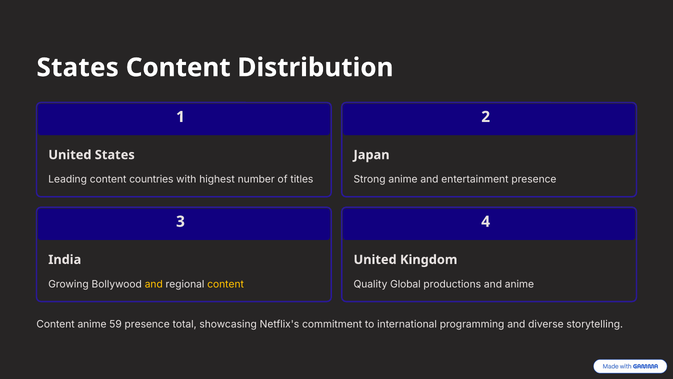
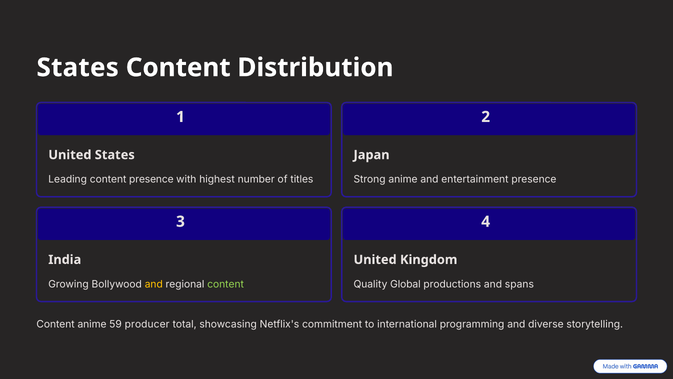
content countries: countries -> presence (151, 179)
content colour: yellow -> light green (226, 284)
and anime: anime -> spans (519, 284)
59 presence: presence -> producer (147, 324)
